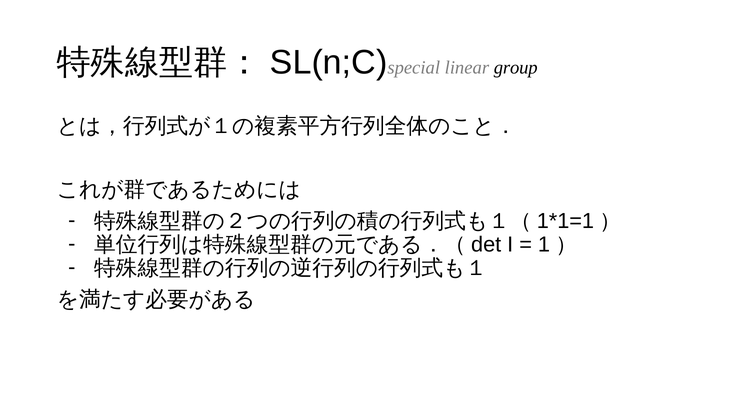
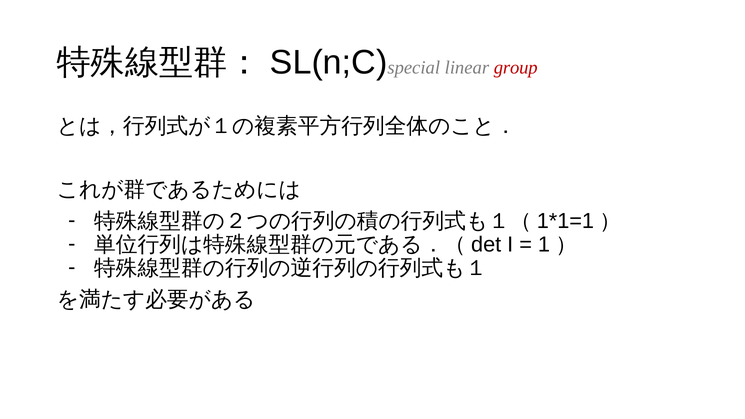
group colour: black -> red (516, 68)
